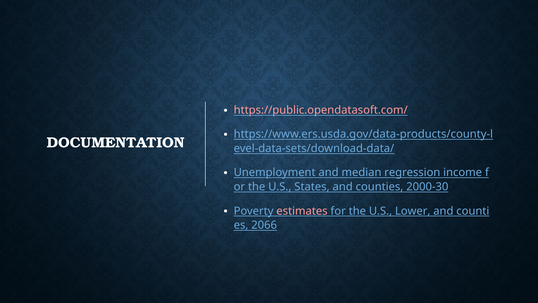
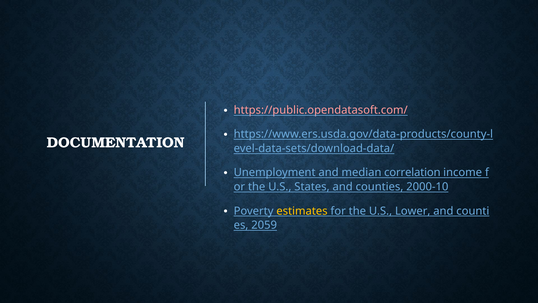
regression: regression -> correlation (412, 172)
2000-30: 2000-30 -> 2000-10 (427, 187)
estimates colour: pink -> yellow (302, 211)
2066: 2066 -> 2059 (264, 225)
